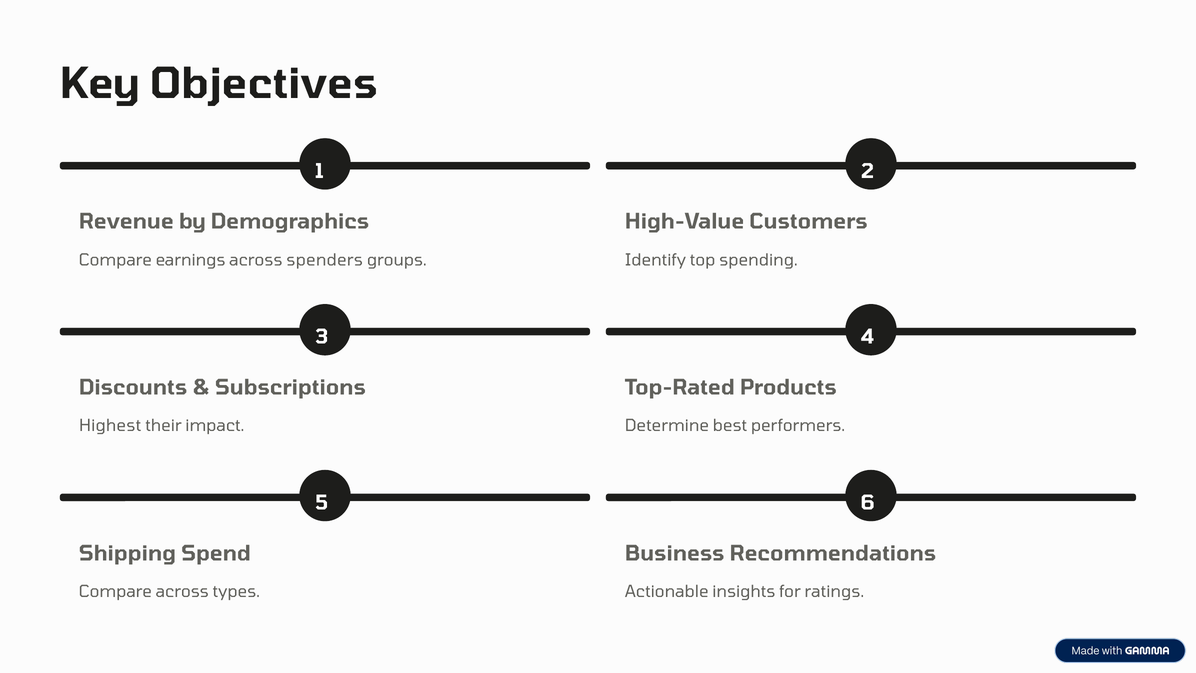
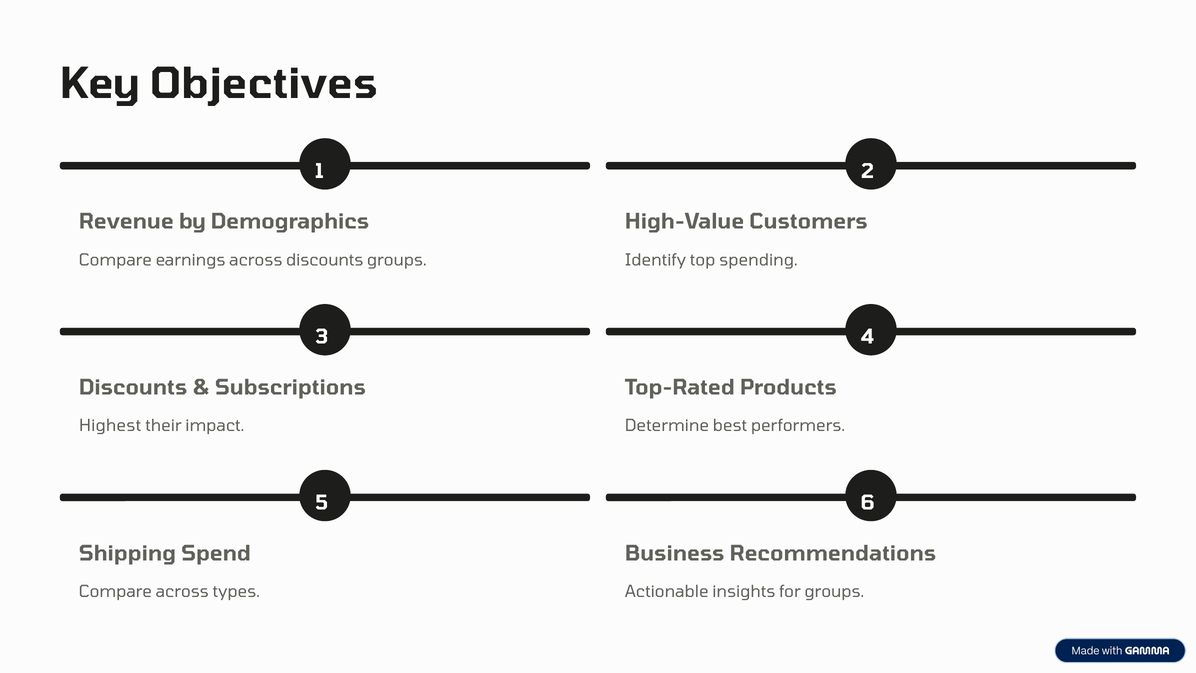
across spenders: spenders -> discounts (325, 260)
for ratings: ratings -> groups (834, 592)
